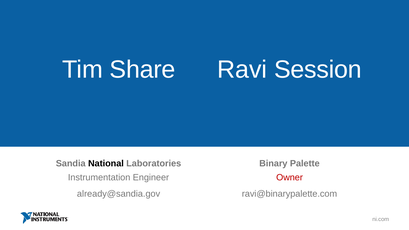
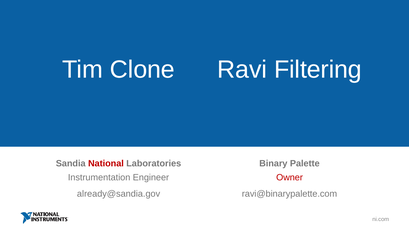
Share: Share -> Clone (142, 70)
Session: Session -> Filtering (318, 70)
National colour: black -> red (106, 163)
